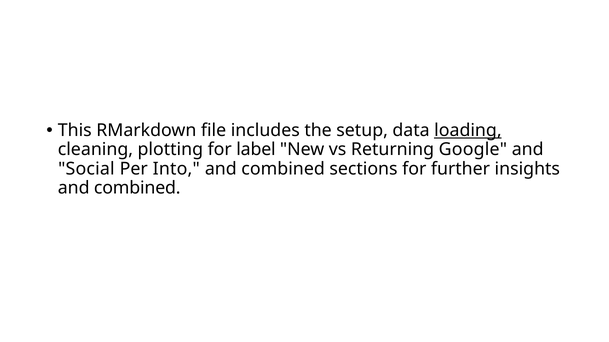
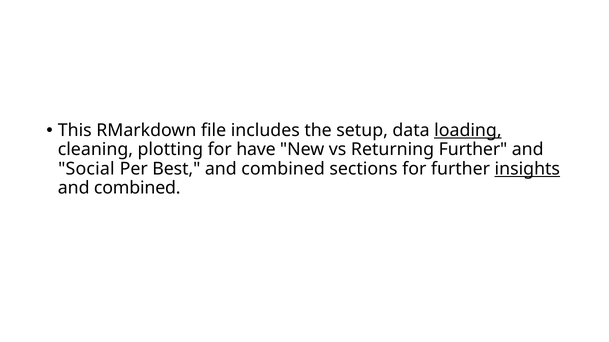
label: label -> have (256, 150)
Returning Google: Google -> Further (473, 150)
Into: Into -> Best (176, 169)
insights underline: none -> present (527, 169)
